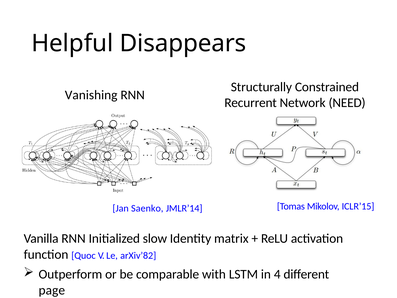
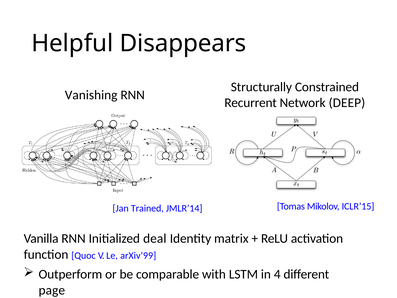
NEED: NEED -> DEEP (347, 103)
Saenko: Saenko -> Trained (147, 208)
slow: slow -> deal (155, 238)
arXiv’82: arXiv’82 -> arXiv’99 (138, 255)
